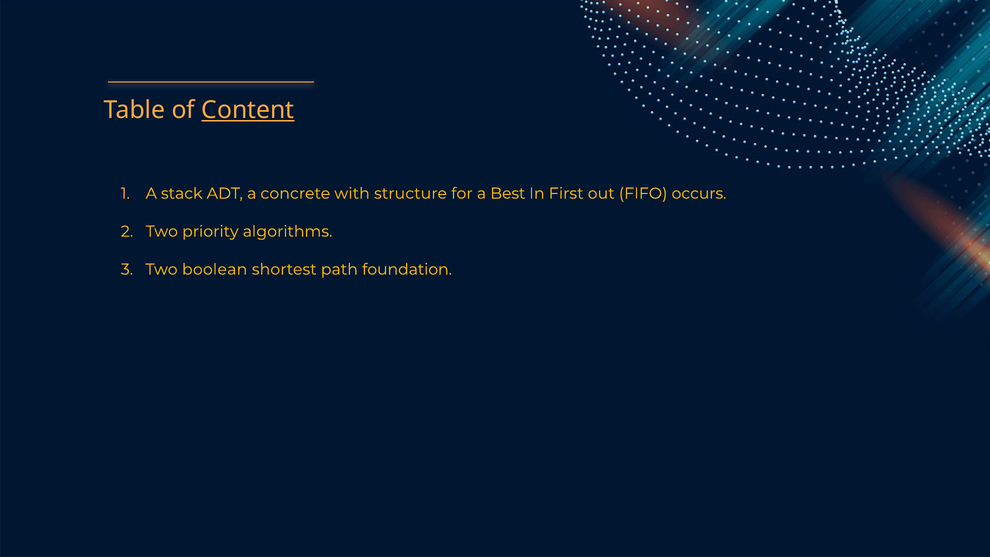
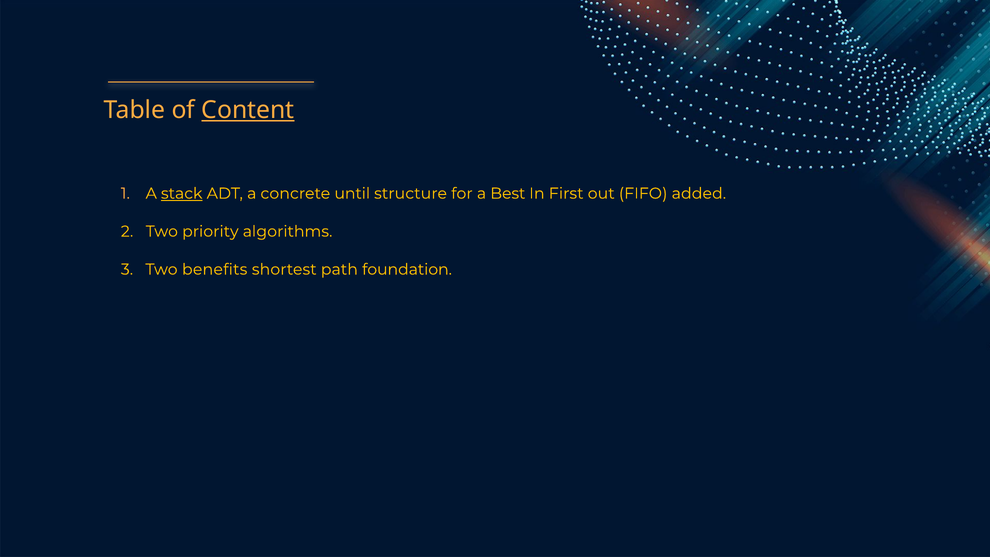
stack underline: none -> present (182, 193)
with: with -> until (352, 193)
occurs: occurs -> added (699, 193)
boolean: boolean -> benefits (215, 269)
